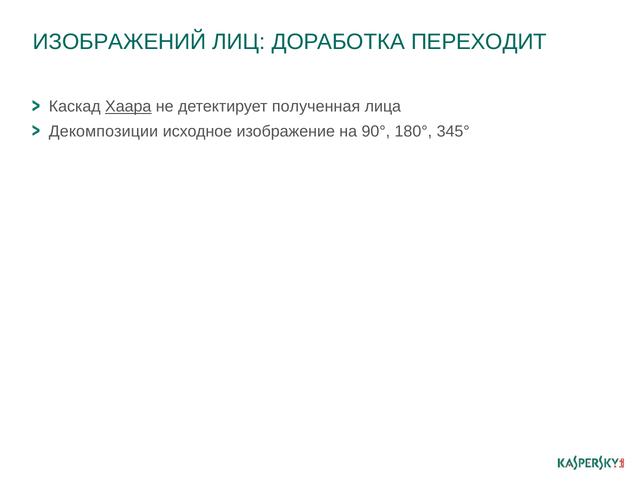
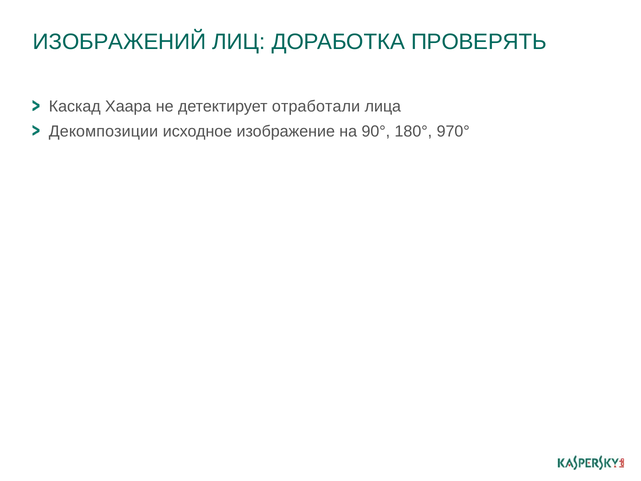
ПЕРЕХОДИТ: ПЕРЕХОДИТ -> ПРОВЕРЯТЬ (479, 42)
Хаара underline: present -> none (128, 107)
полученная: полученная -> отработали (316, 107)
345°: 345° -> 970° (453, 131)
